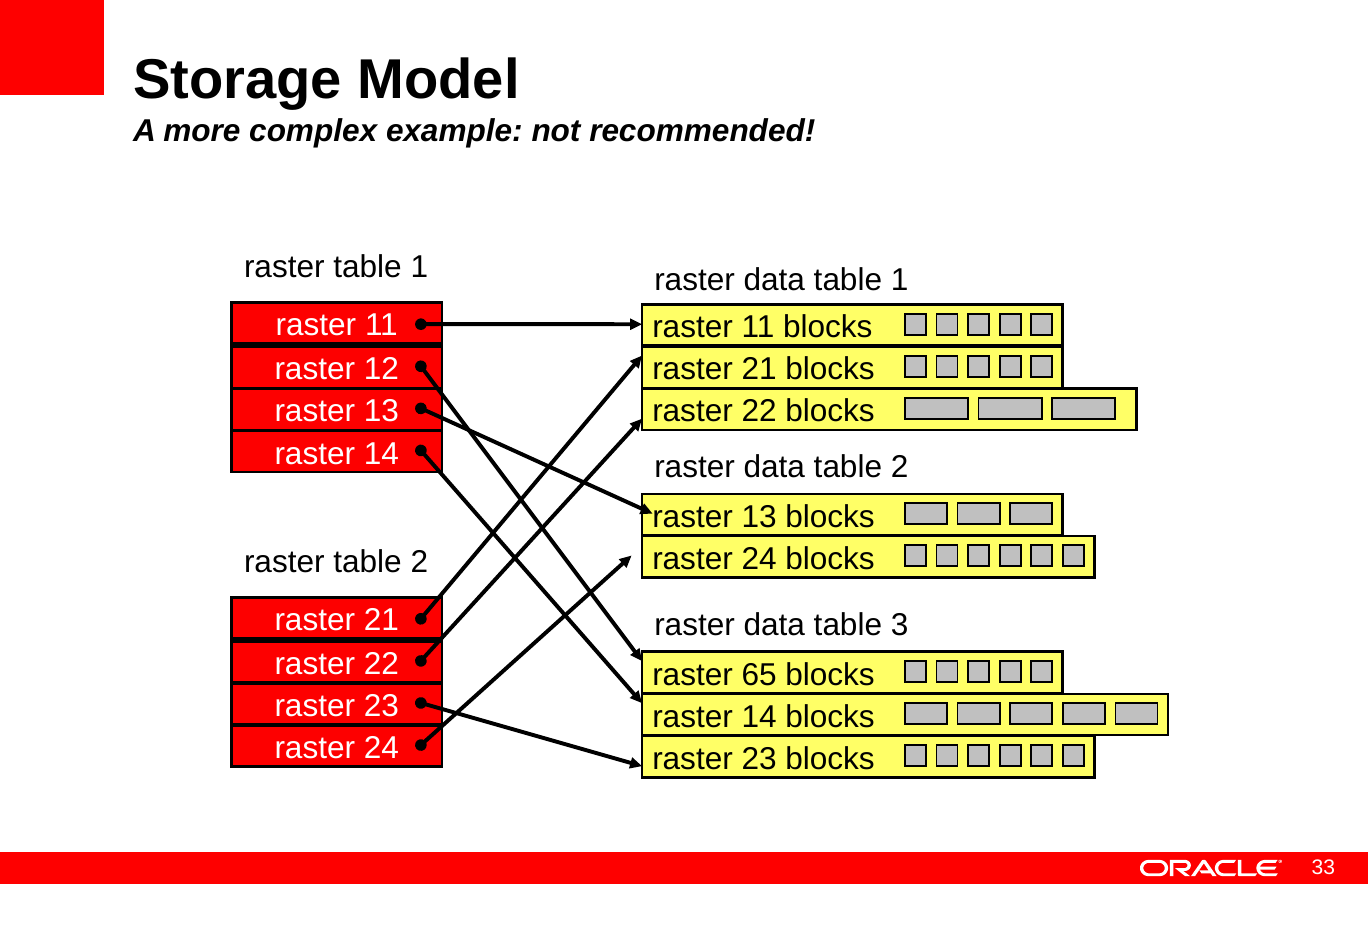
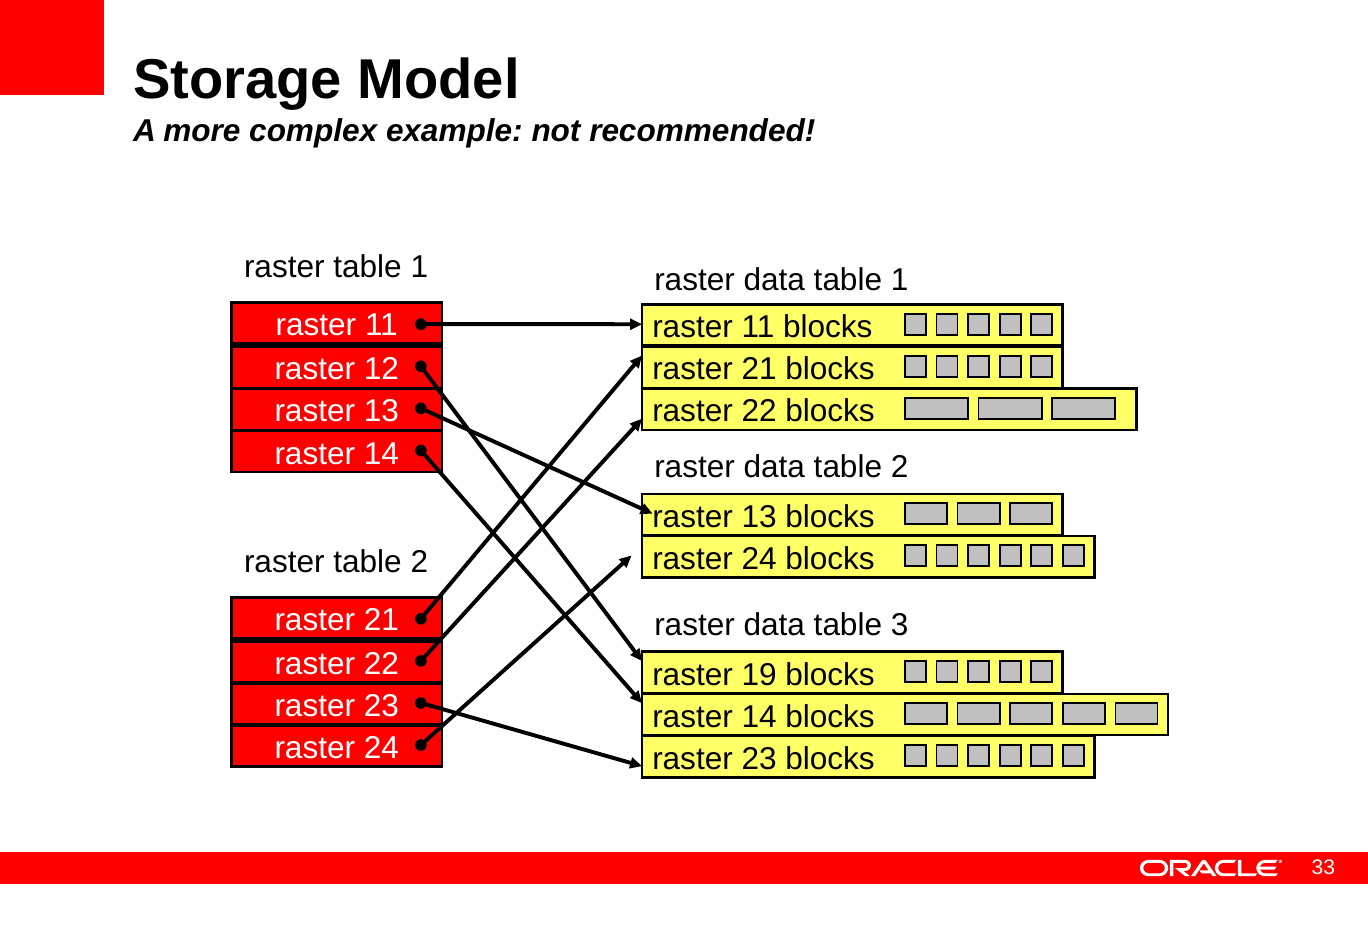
65: 65 -> 19 (759, 675)
